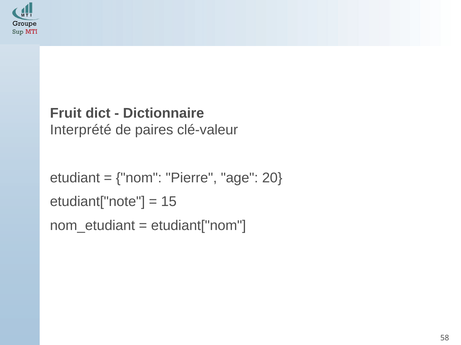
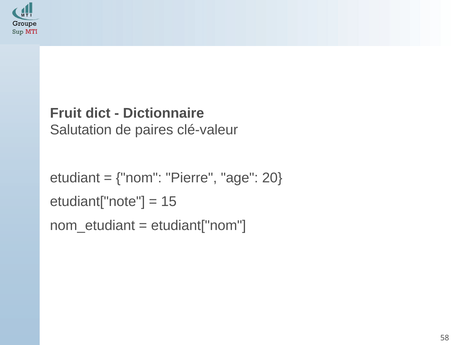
Interprété: Interprété -> Salutation (81, 130)
